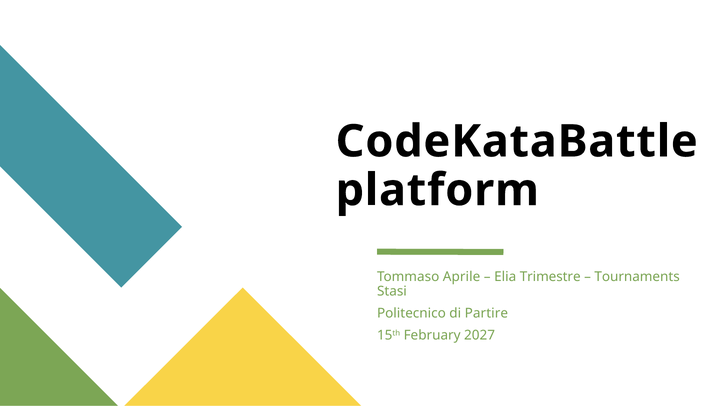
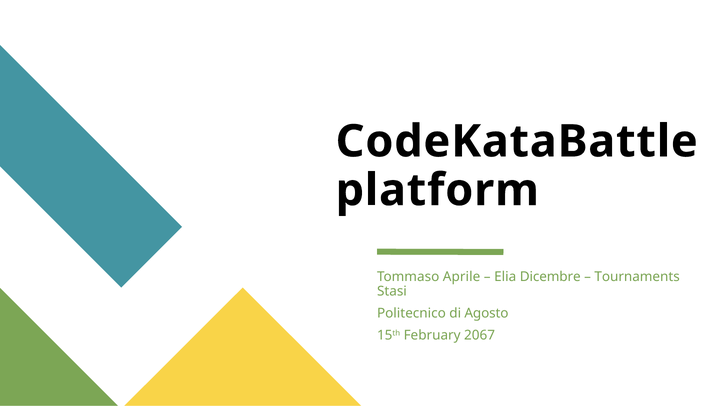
Trimestre: Trimestre -> Dicembre (550, 277)
Partire: Partire -> Agosto (486, 313)
2027: 2027 -> 2067 (480, 336)
